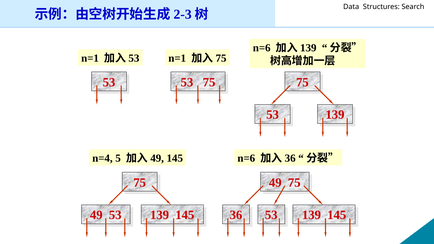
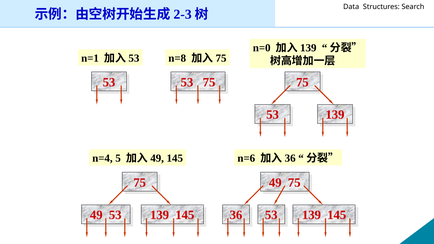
n=6: n=6 -> n=0 (262, 48)
n=1: n=1 -> n=8 (177, 58)
